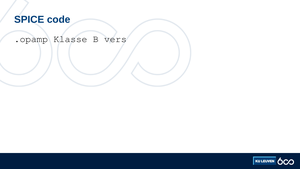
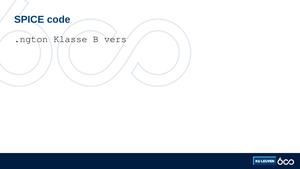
.opamp: .opamp -> .ngton (31, 39)
